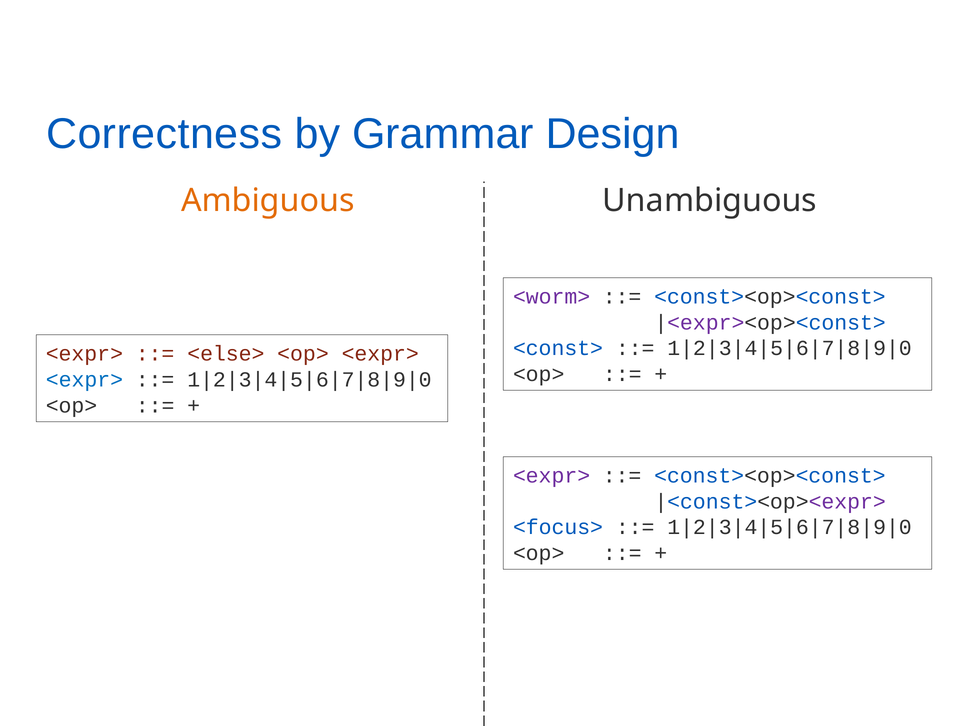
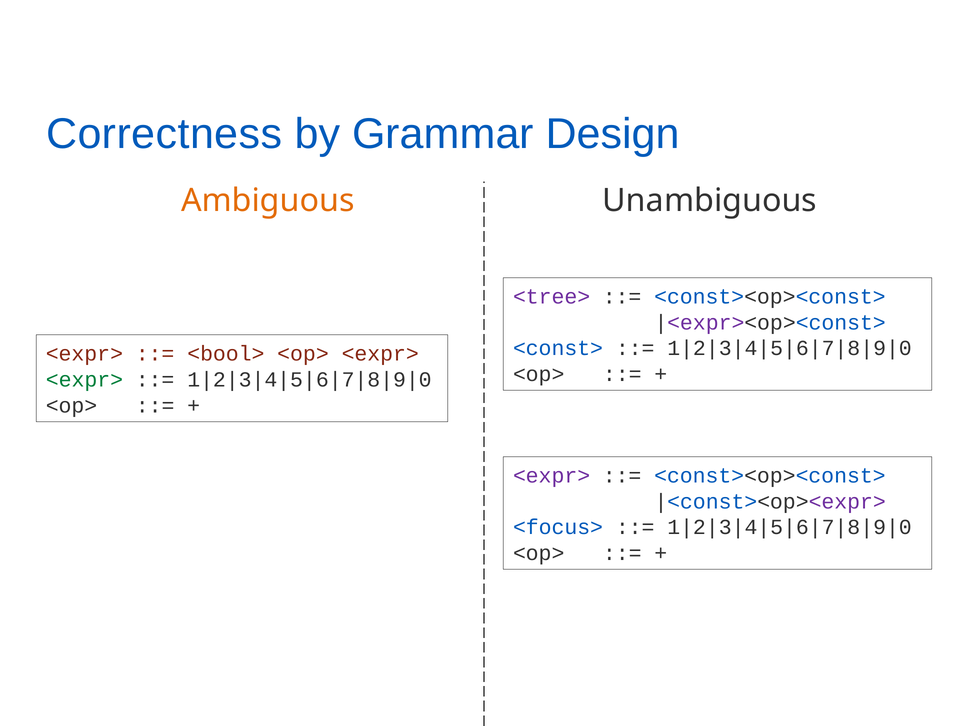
<worm>: <worm> -> <tree> (552, 297)
<else>: <else> -> <bool> (226, 354)
<expr> colour: blue -> green (84, 380)
